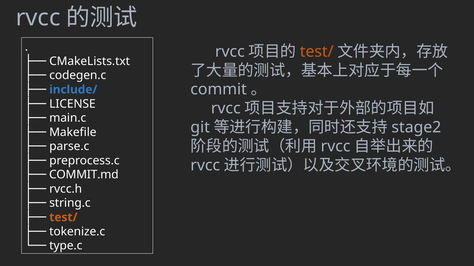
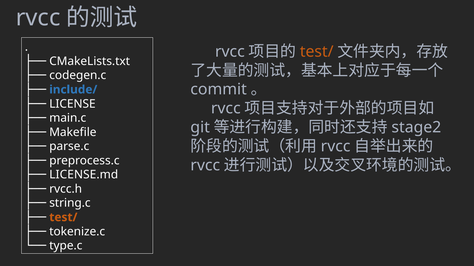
COMMIT.md: COMMIT.md -> LICENSE.md (84, 175)
